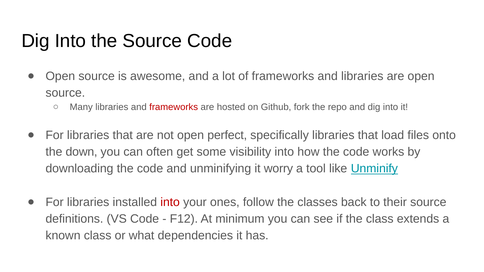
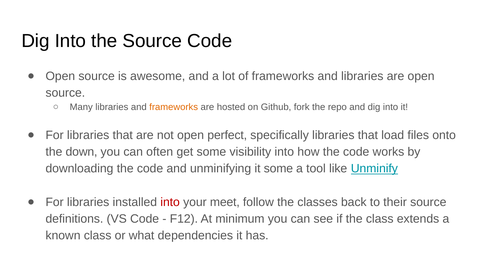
frameworks colour: red -> orange (174, 107)
it worry: worry -> some (278, 169)
ones: ones -> meet (225, 202)
